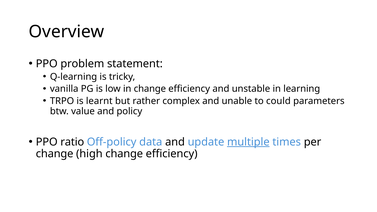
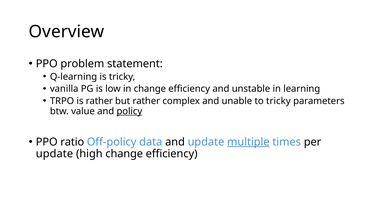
is learnt: learnt -> rather (99, 101)
to could: could -> tricky (278, 101)
policy underline: none -> present (129, 111)
change: change -> update (54, 154)
